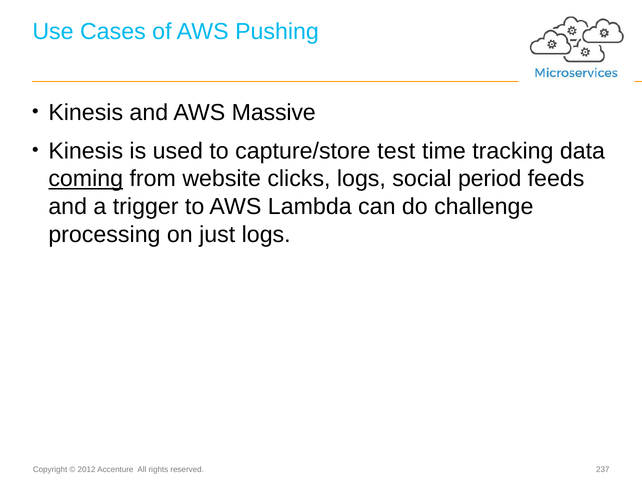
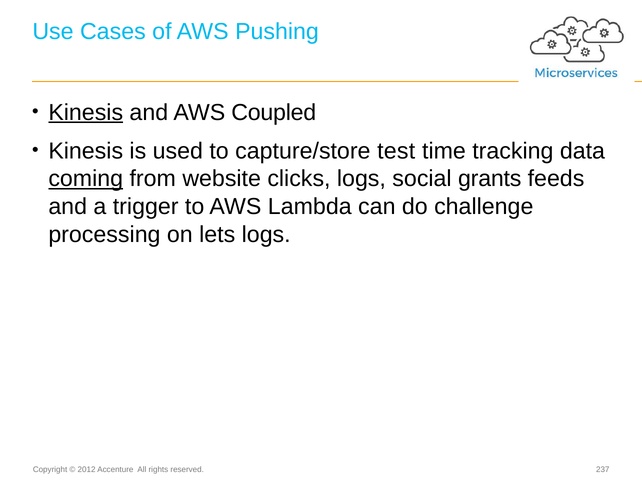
Kinesis underline: none -> present (86, 113)
Massive: Massive -> Coupled (274, 113)
period: period -> grants (490, 179)
just: just -> lets (217, 235)
